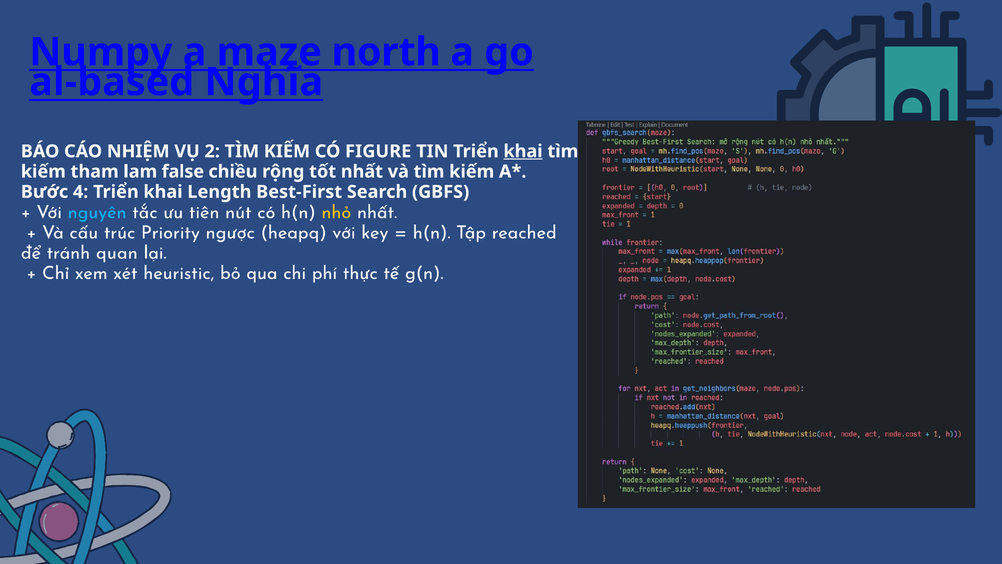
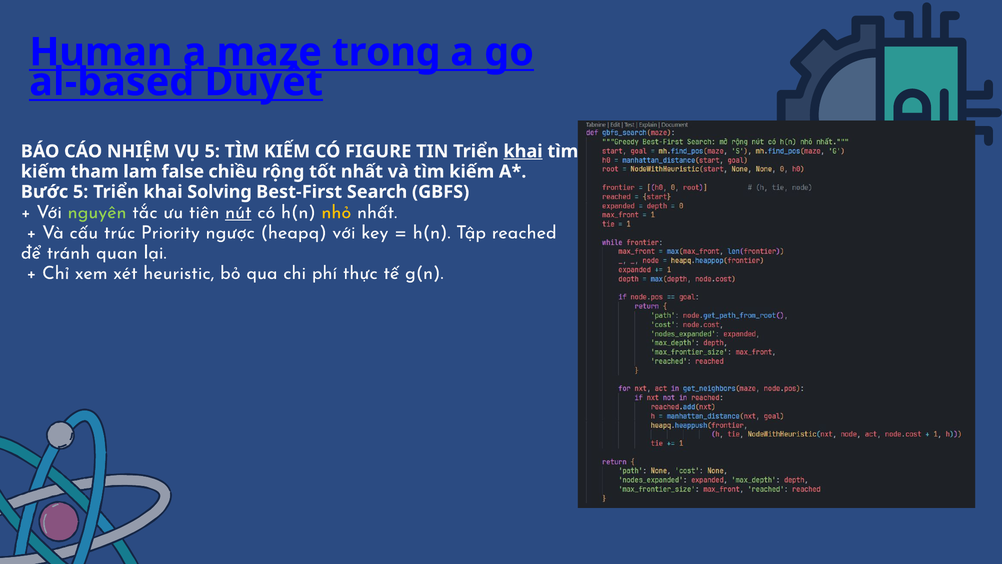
Numpy: Numpy -> Human (101, 52)
north: north -> trong (386, 52)
Nghĩa: Nghĩa -> Duyêt (264, 82)
VỤ 2: 2 -> 5 (212, 151)
Bước 4: 4 -> 5 (81, 192)
Length: Length -> Solving (219, 192)
nguyên colour: light blue -> light green (97, 212)
nút underline: none -> present (238, 212)
